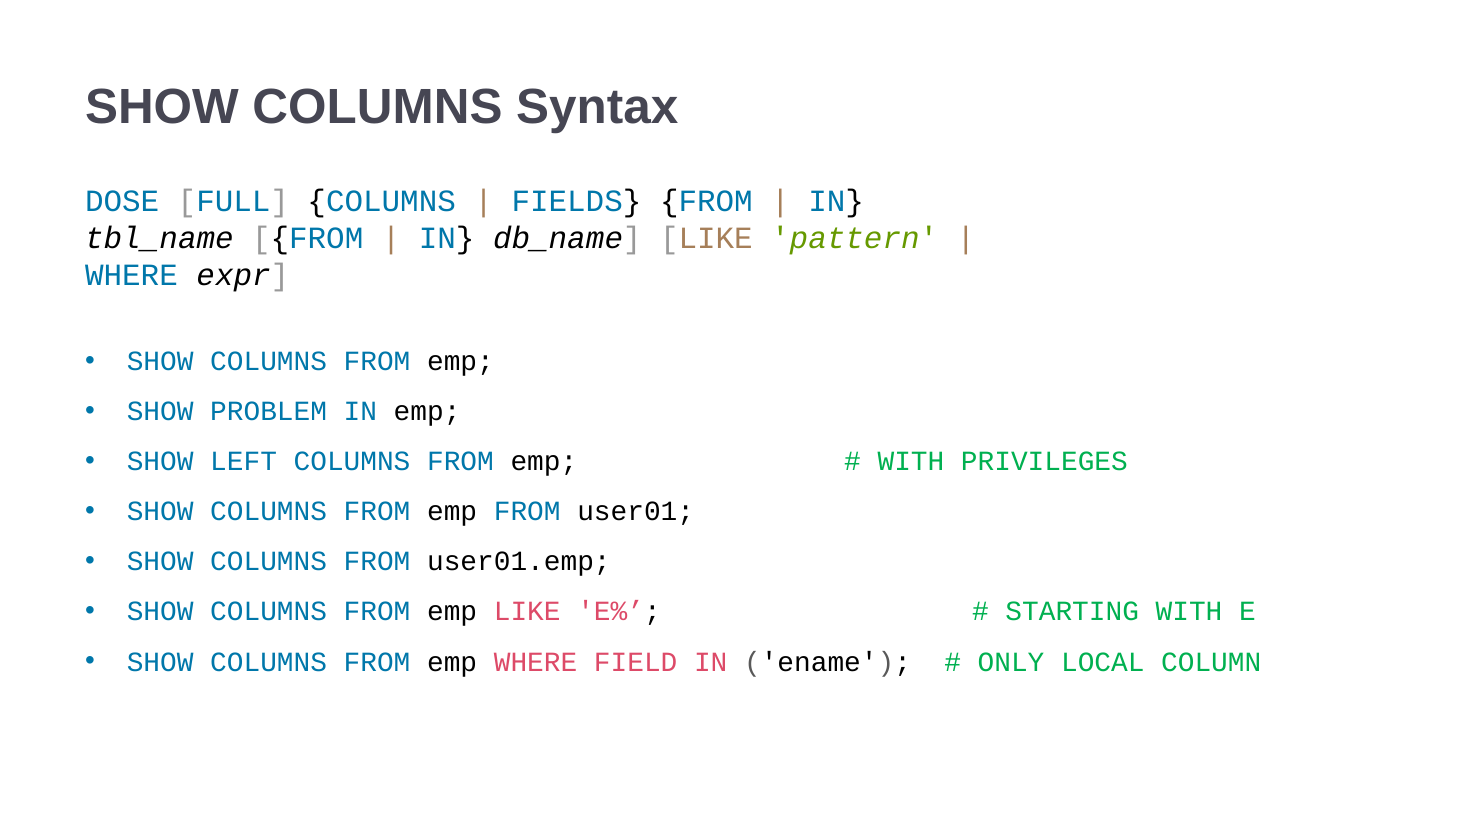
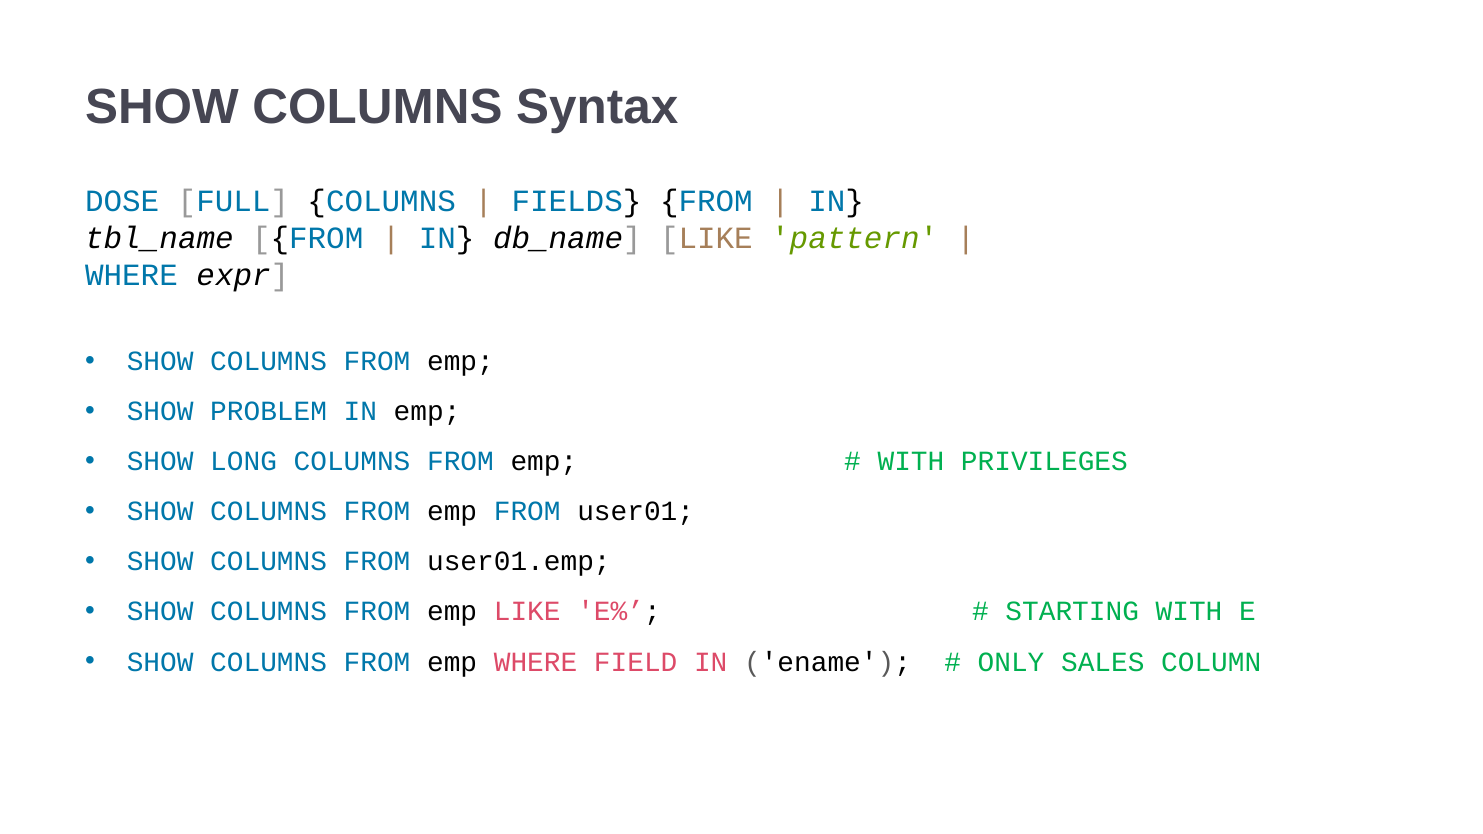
LEFT: LEFT -> LONG (244, 462)
LOCAL: LOCAL -> SALES (1103, 662)
